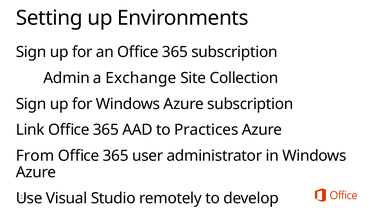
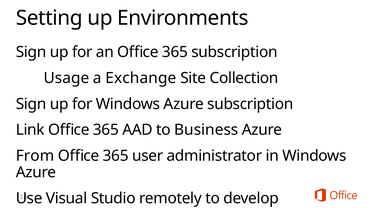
Admin: Admin -> Usage (66, 78)
Practices: Practices -> Business (206, 130)
